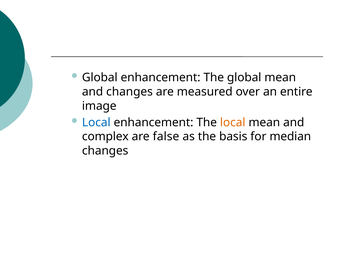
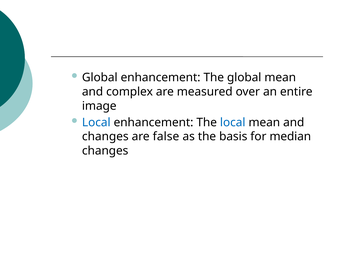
and changes: changes -> complex (130, 92)
local colour: orange -> blue (233, 122)
complex: complex -> changes (105, 137)
